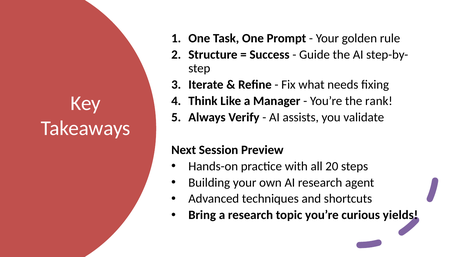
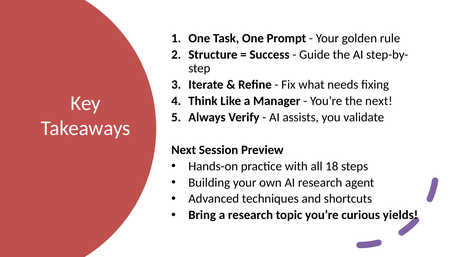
the rank: rank -> next (379, 101)
20: 20 -> 18 (332, 166)
